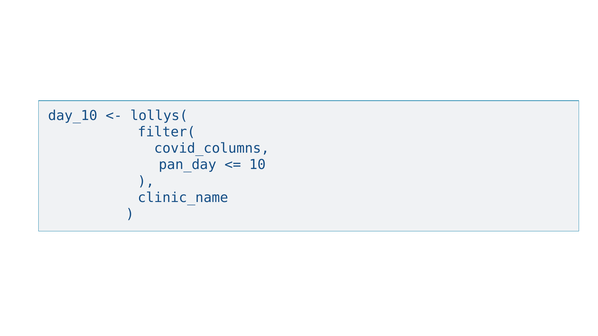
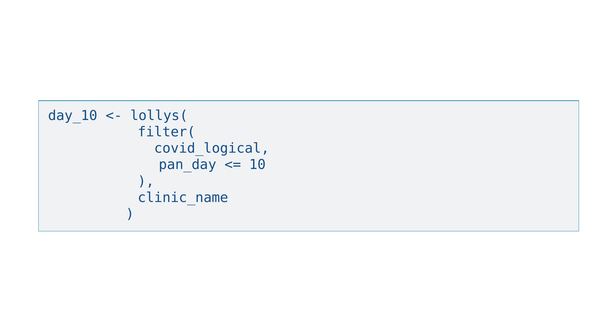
covid_columns: covid_columns -> covid_logical (212, 149)
